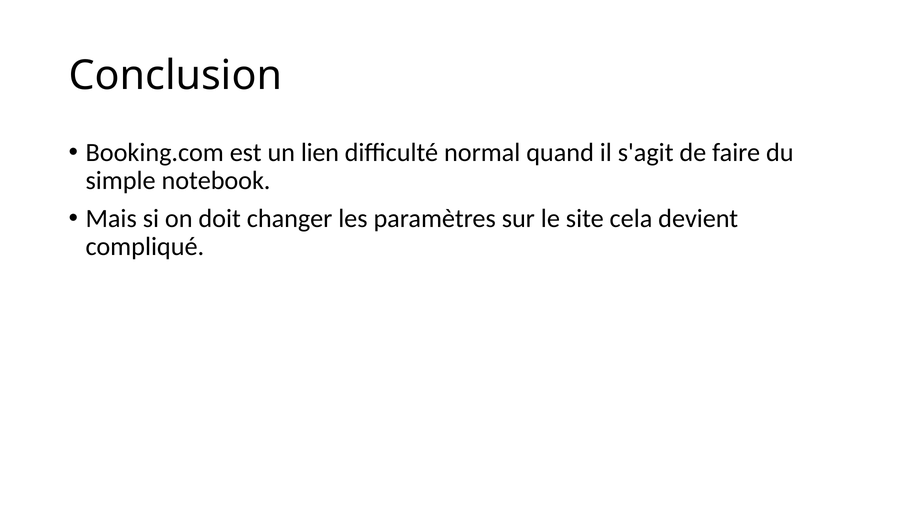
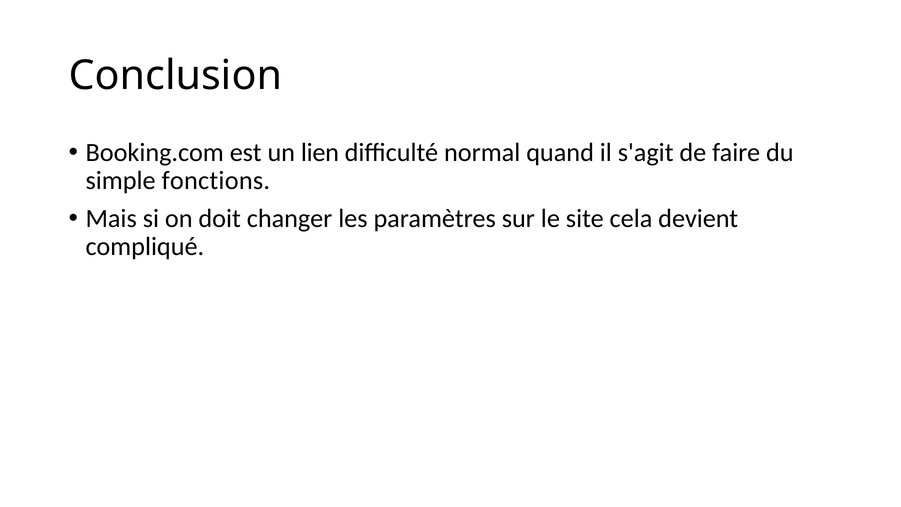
notebook: notebook -> fonctions (216, 181)
